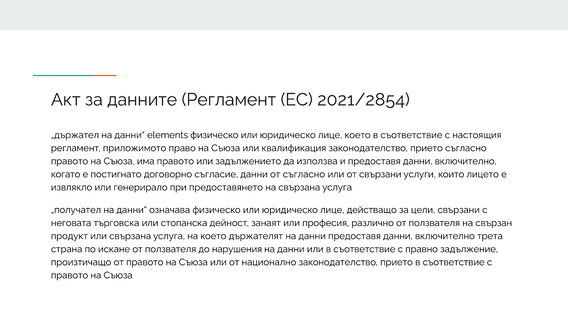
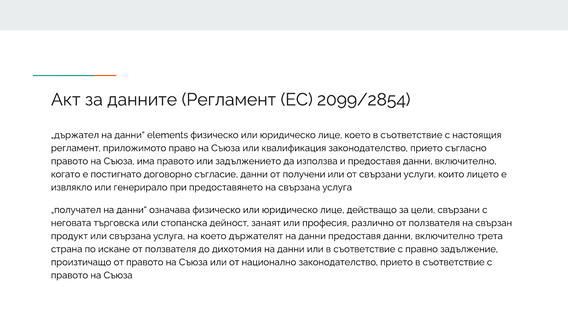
2021/2854: 2021/2854 -> 2099/2854 (364, 99)
от съгласно: съгласно -> получени (304, 174)
нарушения: нарушения -> дихотомия (237, 249)
